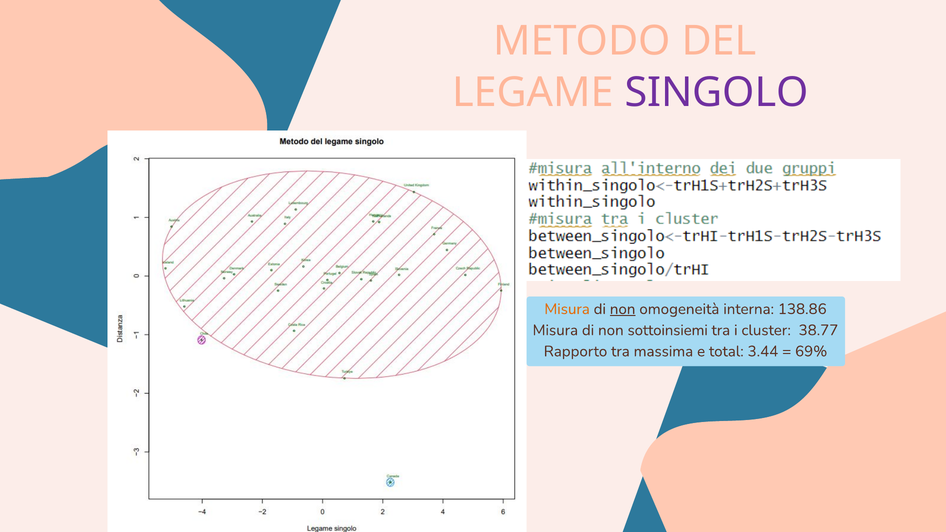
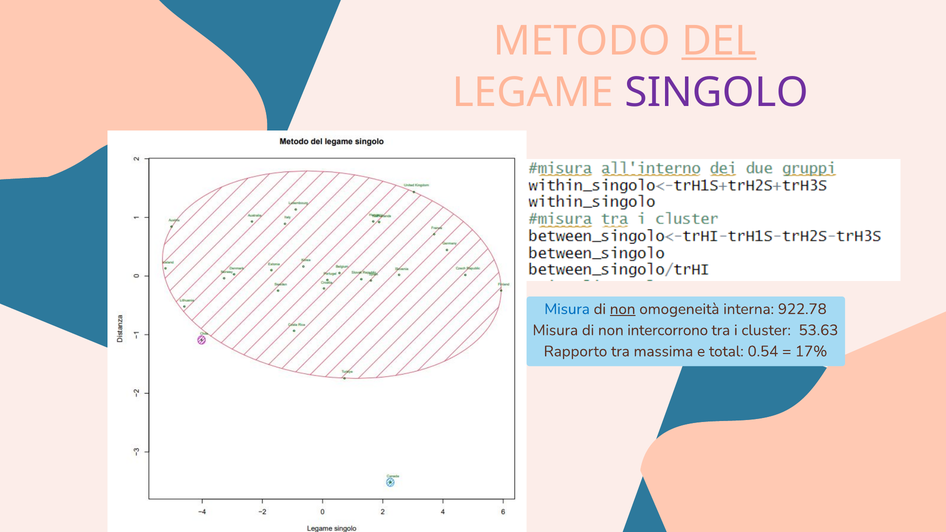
DEL underline: none -> present (719, 41)
Misura colour: orange -> blue (567, 309)
138.86: 138.86 -> 922.78 (802, 309)
sottoinsiemi: sottoinsiemi -> intercorrono (668, 330)
38.77: 38.77 -> 53.63 (818, 330)
3.44: 3.44 -> 0.54 (763, 351)
69%: 69% -> 17% (811, 351)
